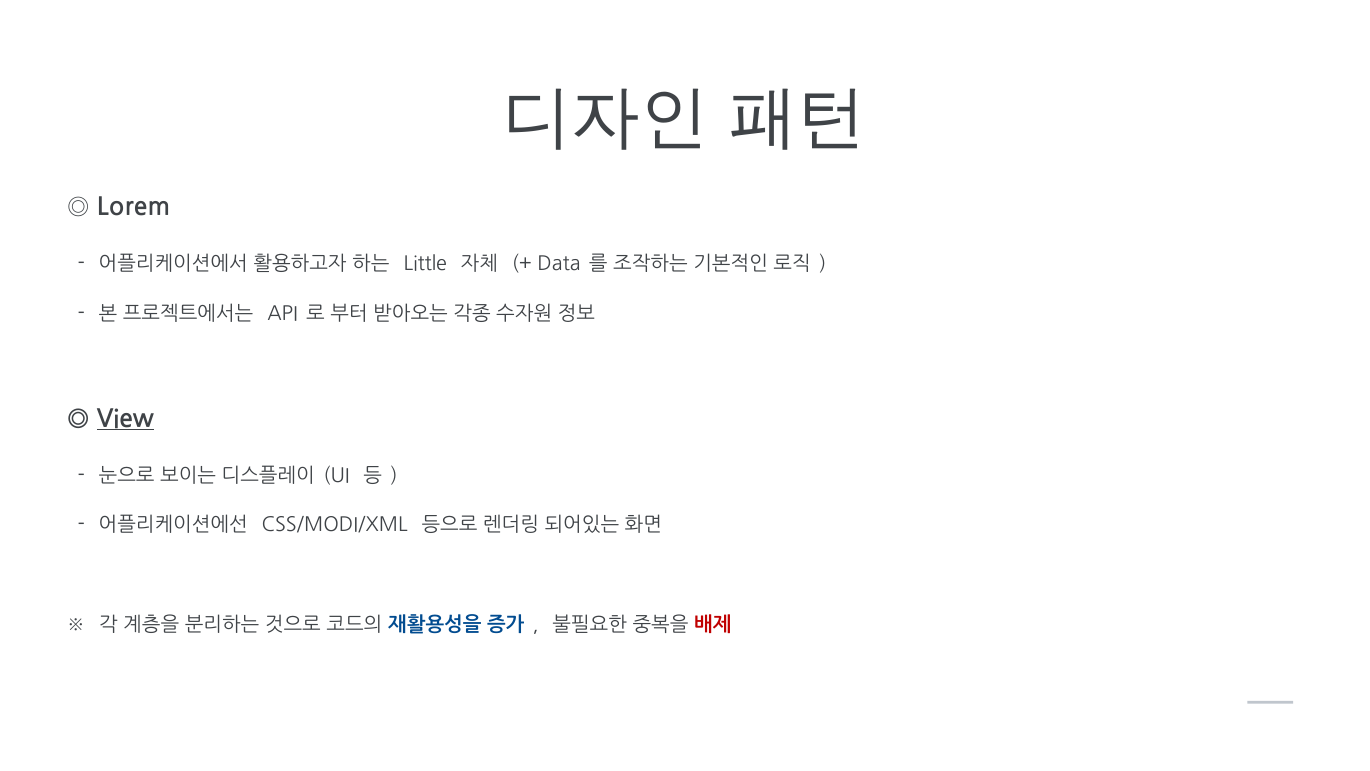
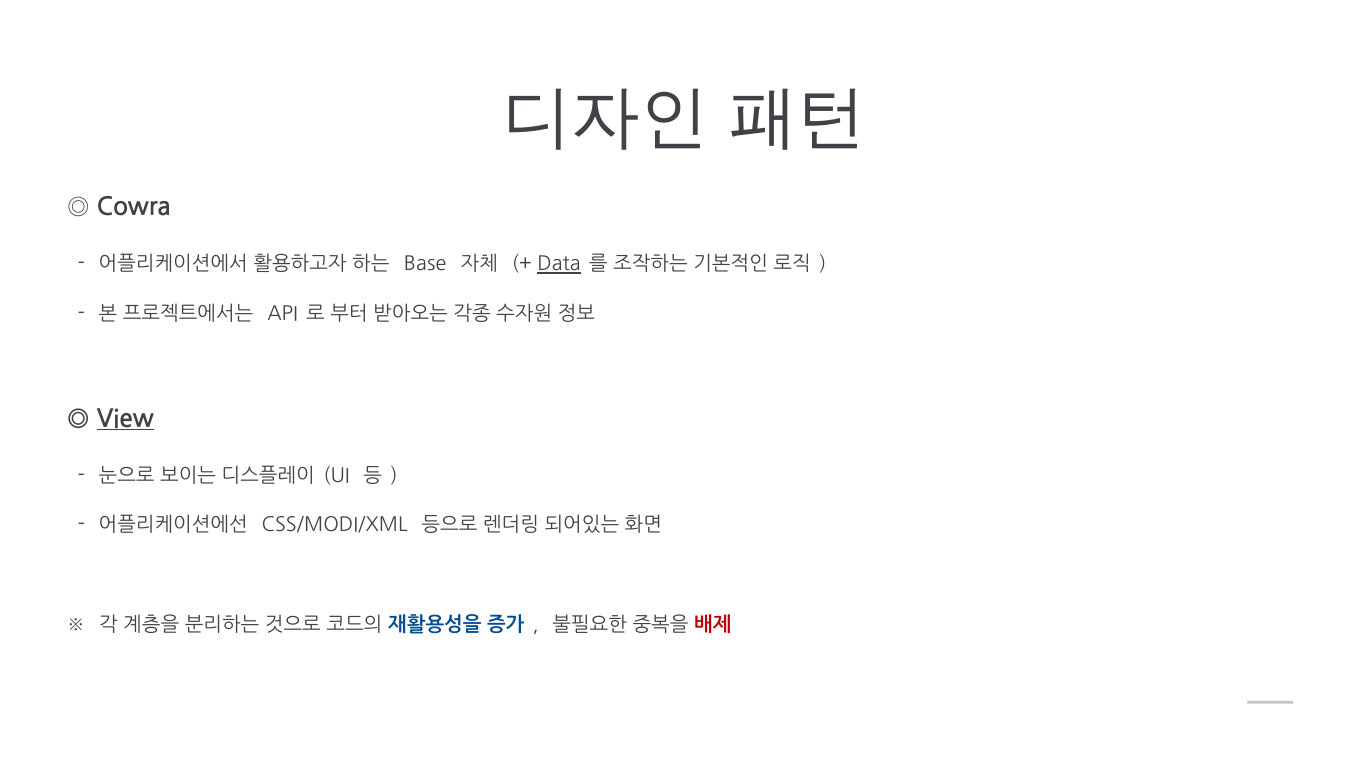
Lorem: Lorem -> Cowra (134, 208)
Little: Little -> Base (425, 264)
Data underline: none -> present (559, 264)
